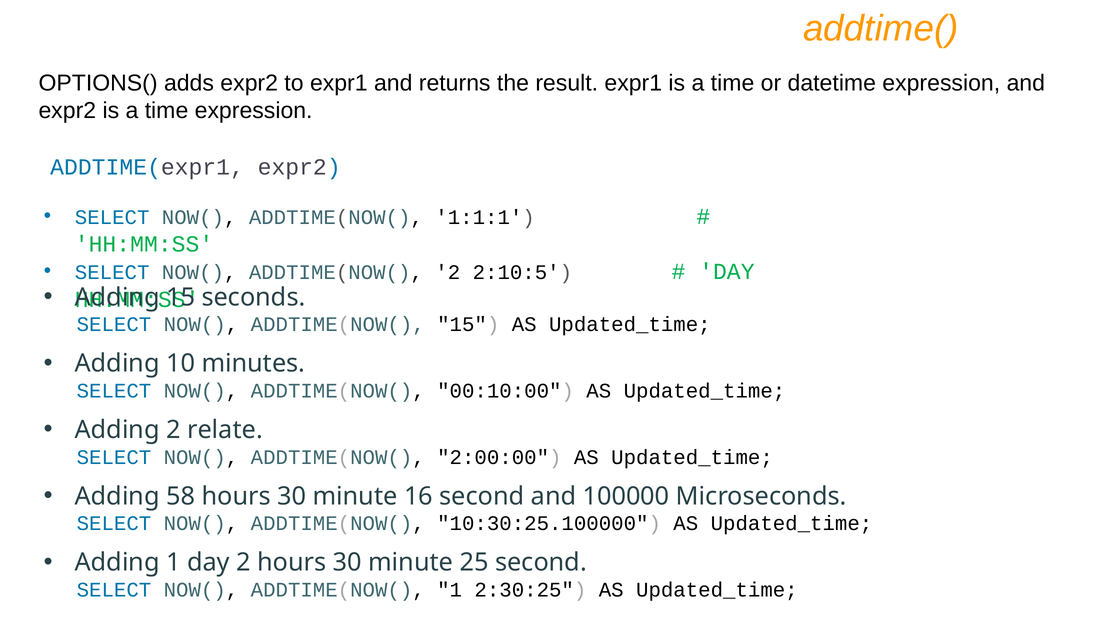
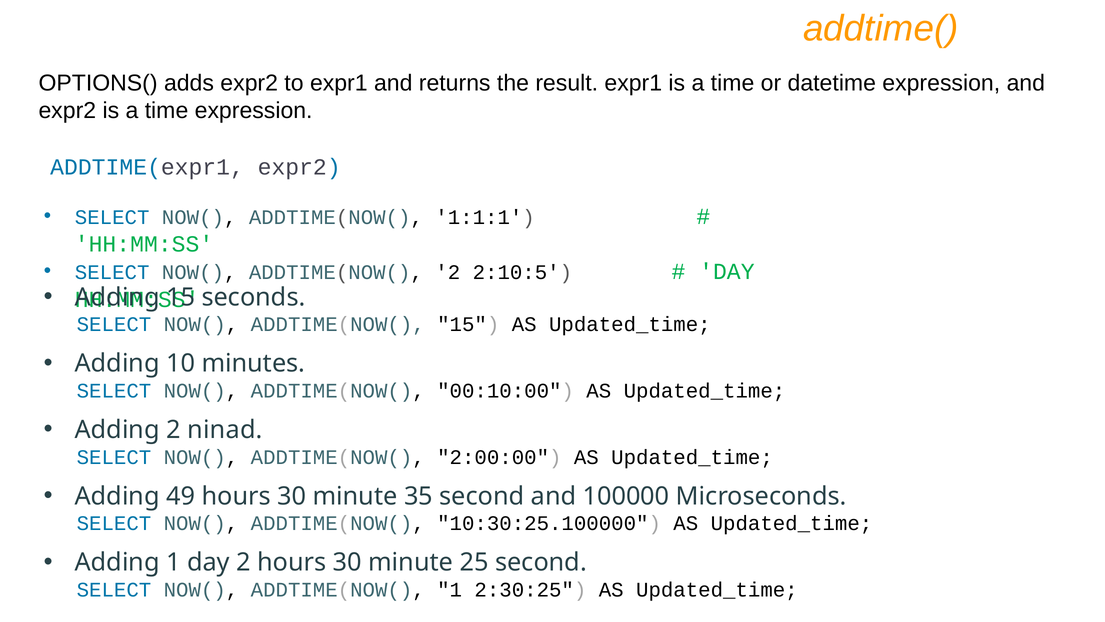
relate: relate -> ninad (225, 430)
58: 58 -> 49 (181, 496)
16: 16 -> 35 (418, 496)
